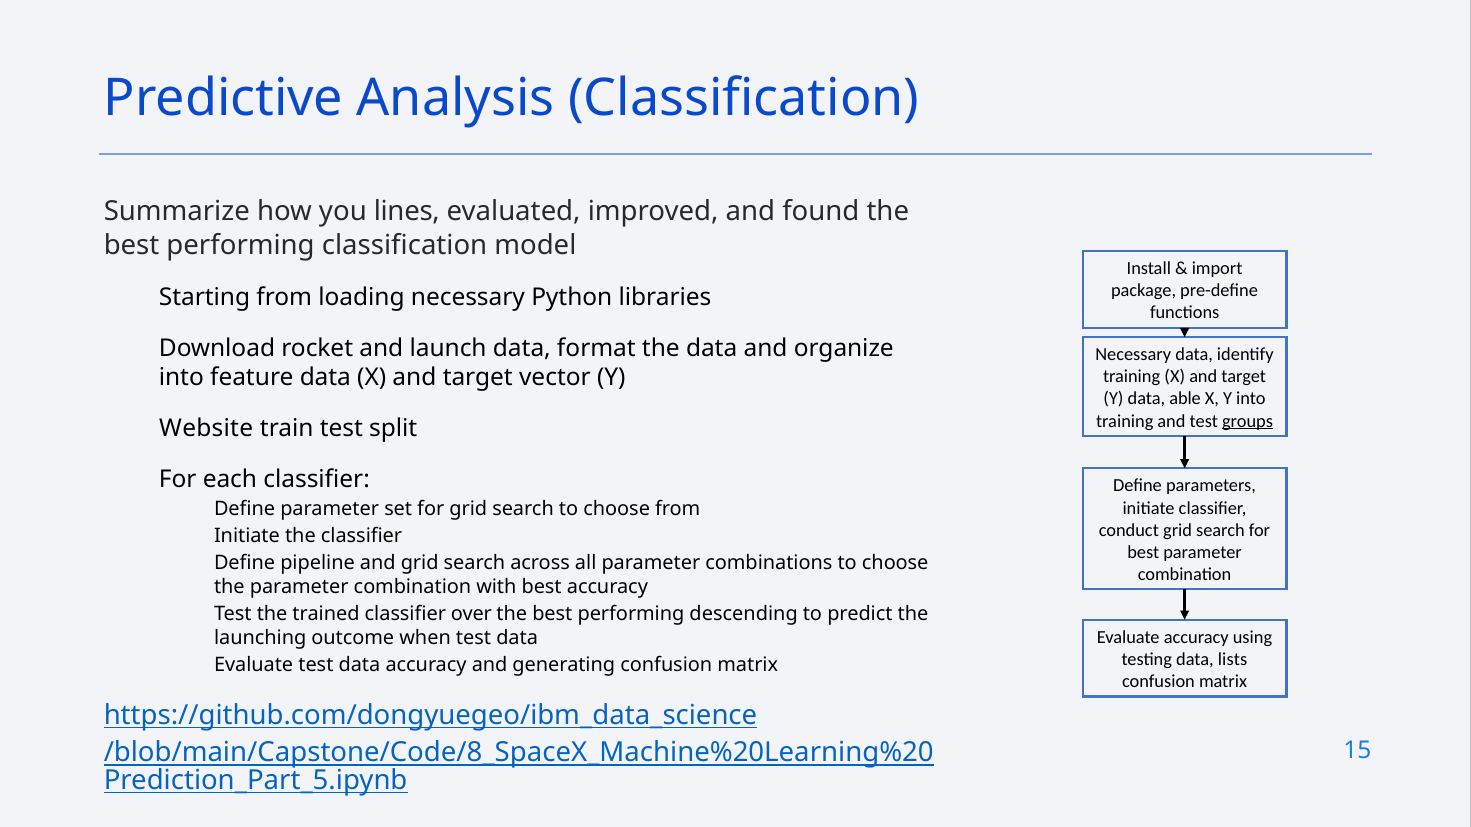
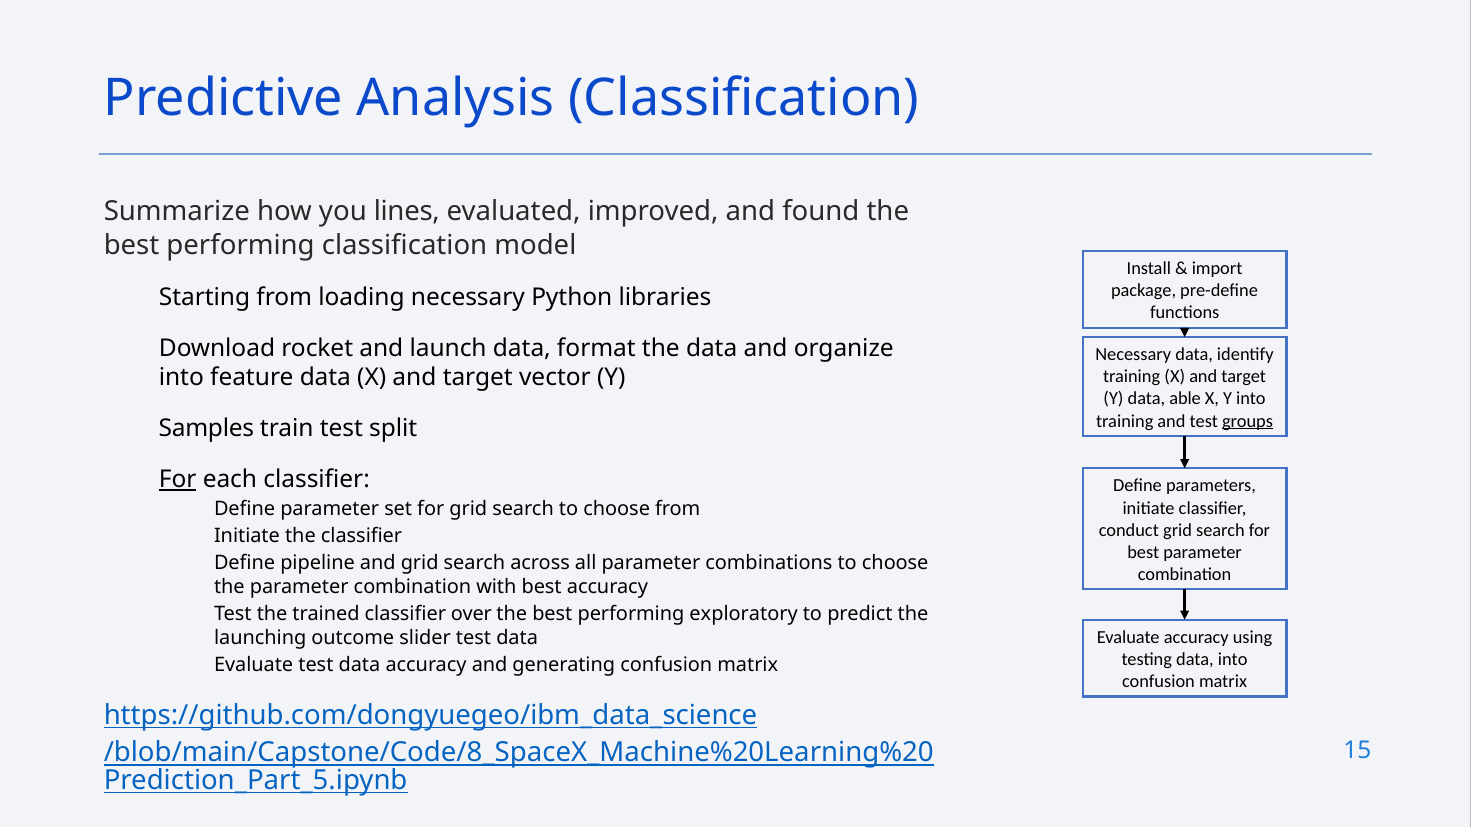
Website: Website -> Samples (206, 429)
For underline: none -> present (178, 480)
descending: descending -> exploratory (744, 614)
when: when -> slider (425, 638)
data lists: lists -> into (1233, 660)
